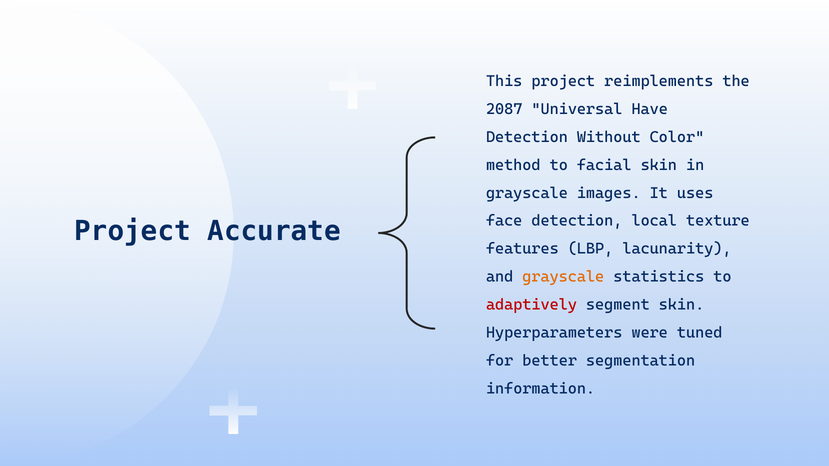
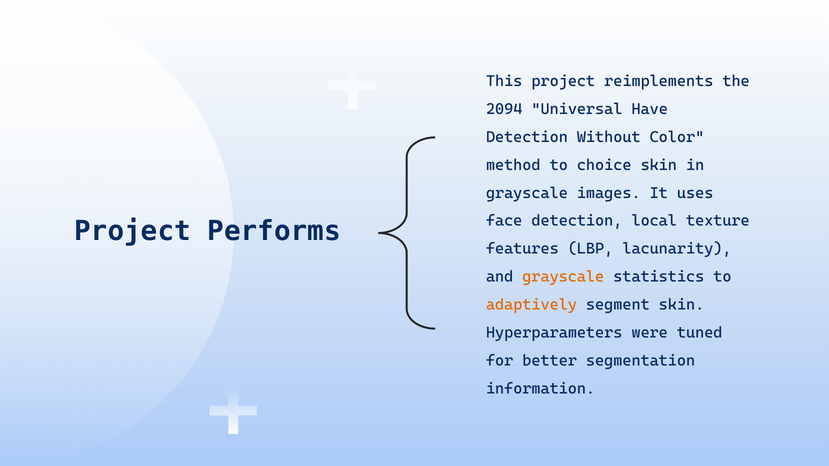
2087: 2087 -> 2094 (504, 109)
facial: facial -> choice (604, 165)
Accurate: Accurate -> Performs (274, 231)
adaptively colour: red -> orange (531, 305)
